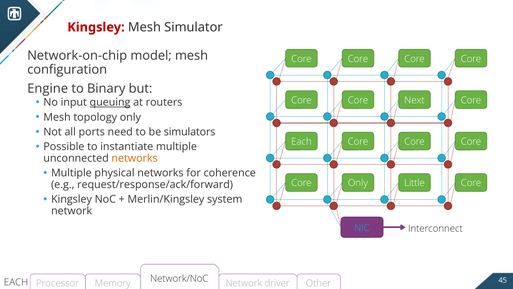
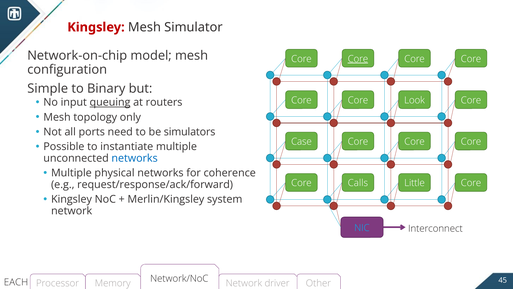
Core underline: none -> present (358, 59)
Engine: Engine -> Simple (48, 89)
Next: Next -> Look (415, 100)
Each: Each -> Case (301, 141)
networks colour: orange -> blue (135, 158)
Only: Only -> Calls (358, 183)
